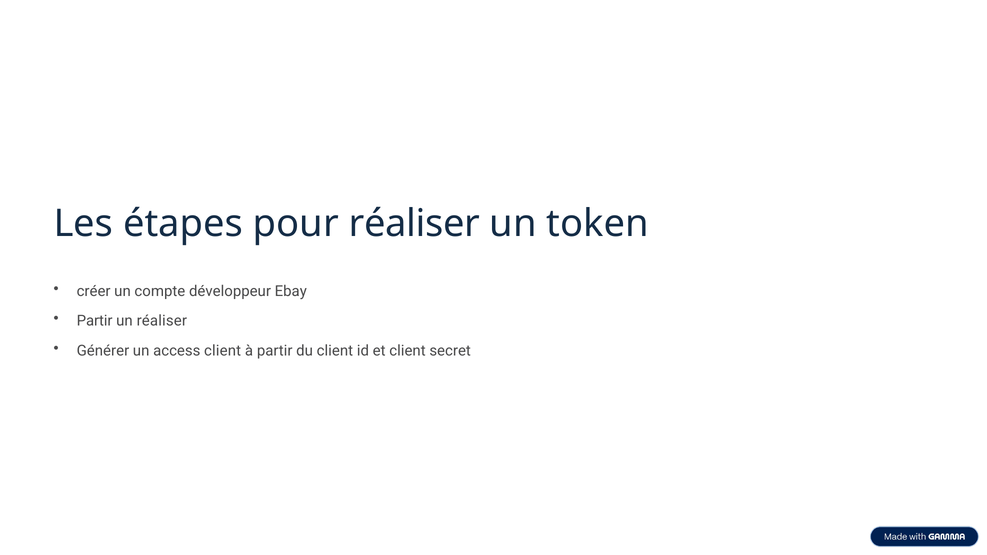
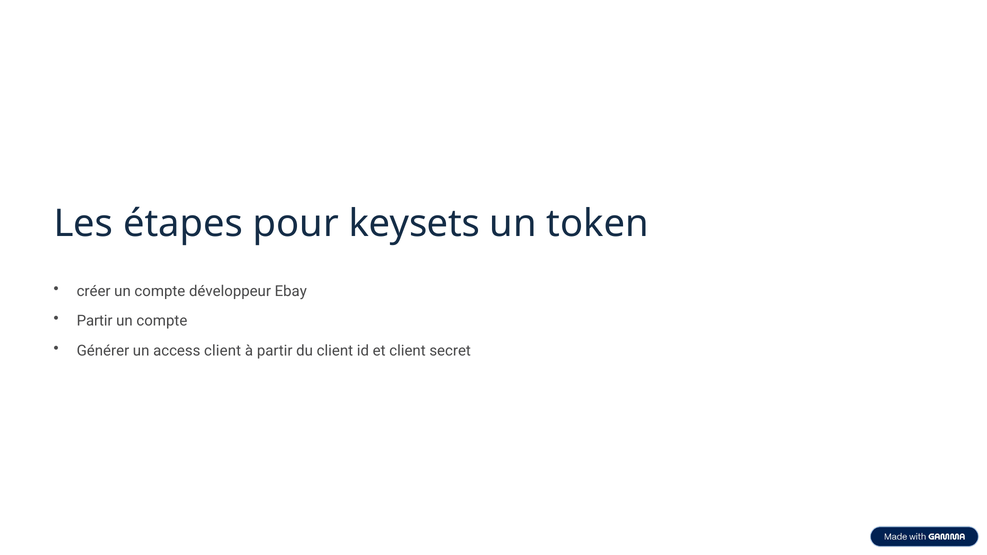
pour réaliser: réaliser -> keysets (414, 224)
réaliser: réaliser -> compte (162, 321)
